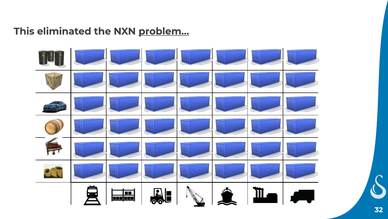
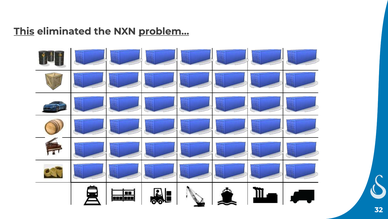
This underline: none -> present (24, 31)
